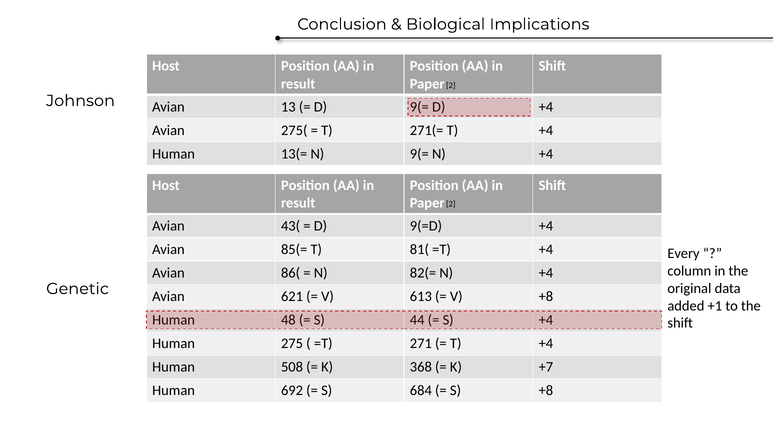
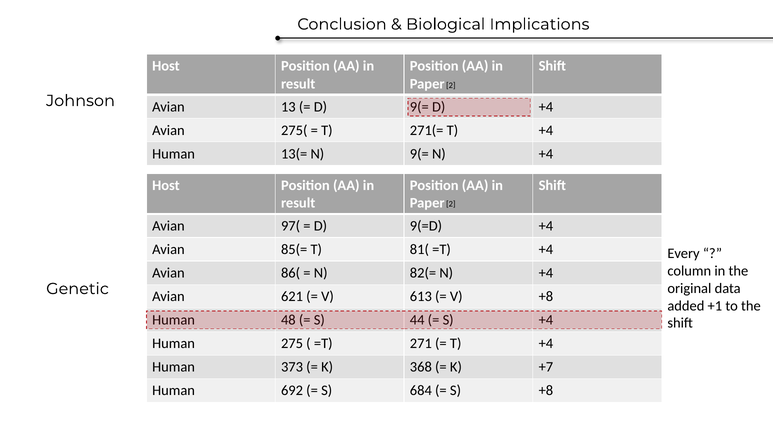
43(: 43( -> 97( (291, 226)
508: 508 -> 373 (292, 367)
